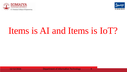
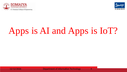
Items: Items -> Apps (19, 30)
and Items: Items -> Apps (78, 30)
